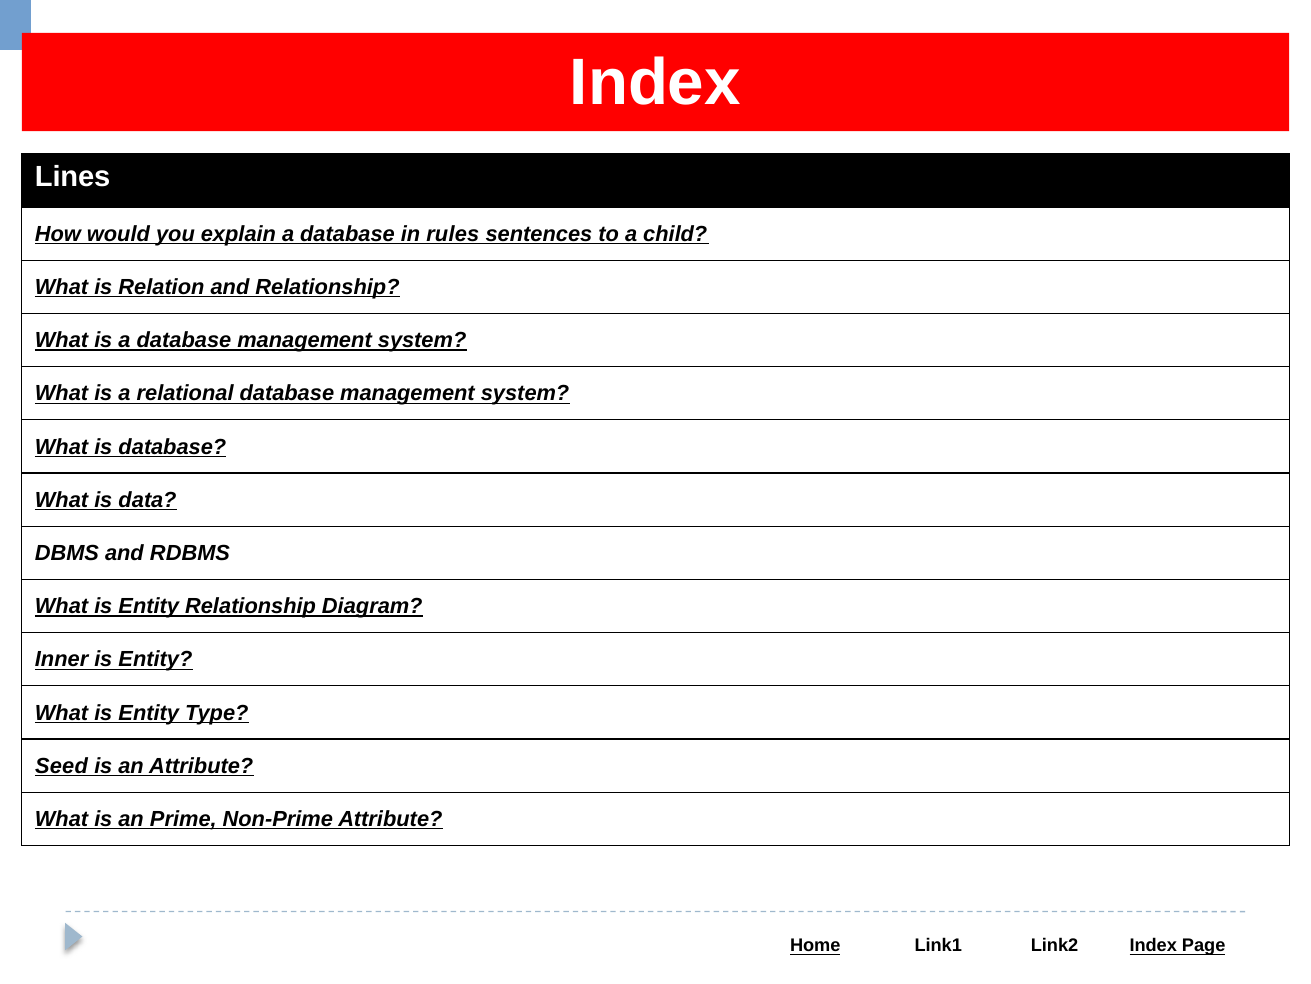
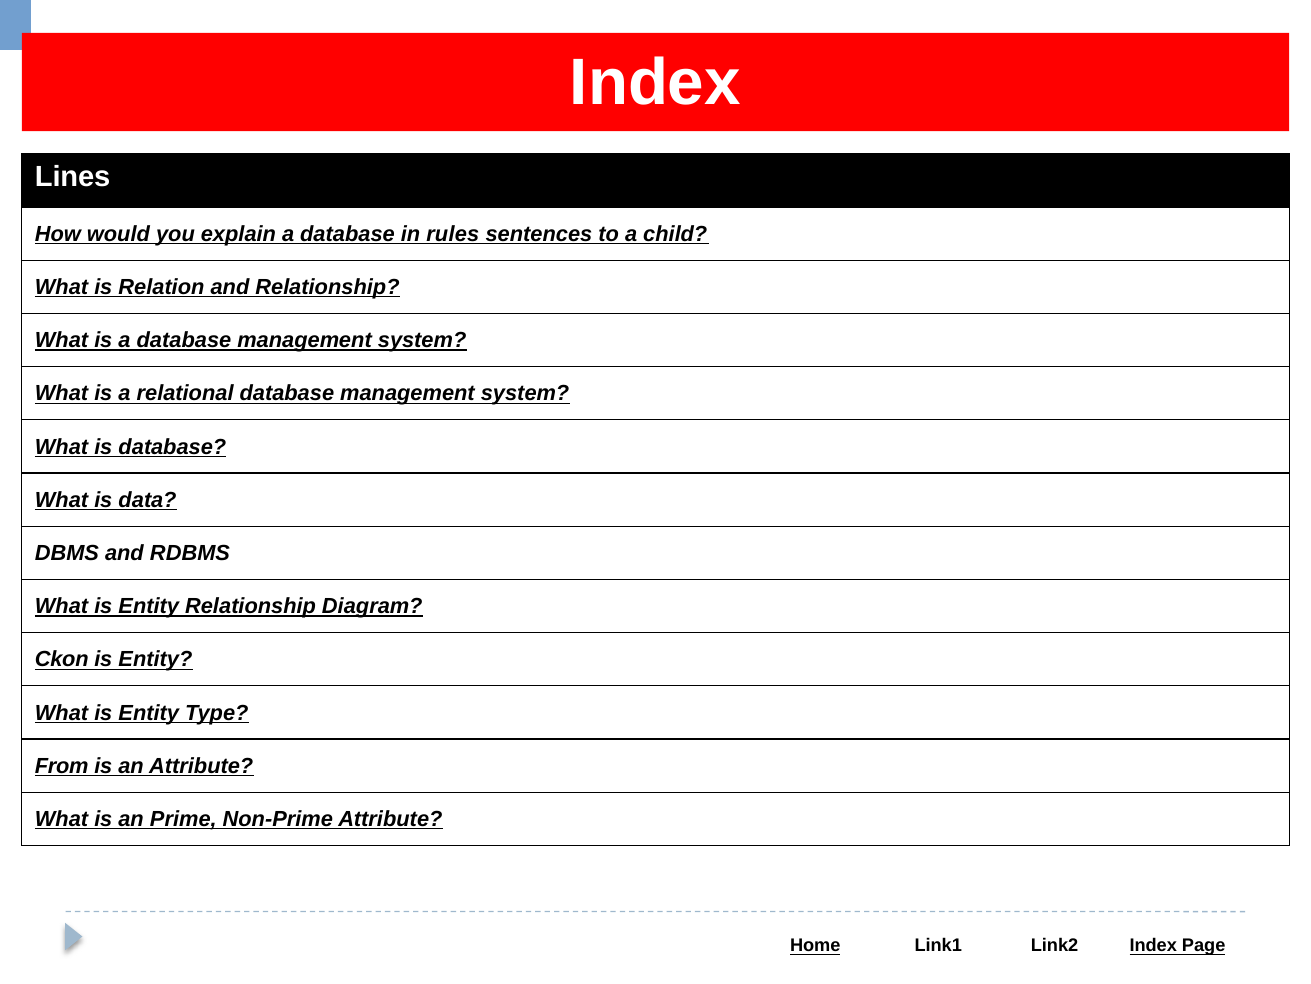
Inner: Inner -> Ckon (62, 659)
Seed: Seed -> From (62, 765)
